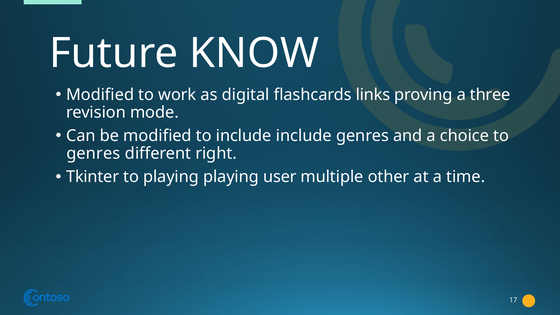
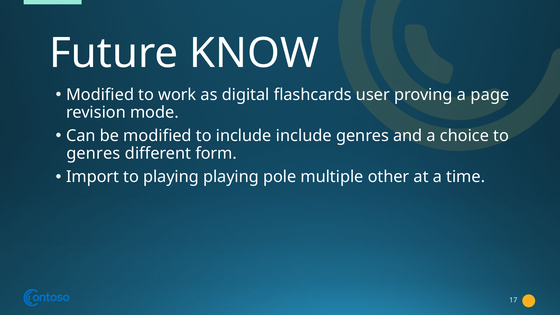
links: links -> user (373, 95)
three: three -> page (490, 95)
right: right -> form (216, 153)
Tkinter: Tkinter -> Import (93, 177)
user: user -> pole (280, 177)
